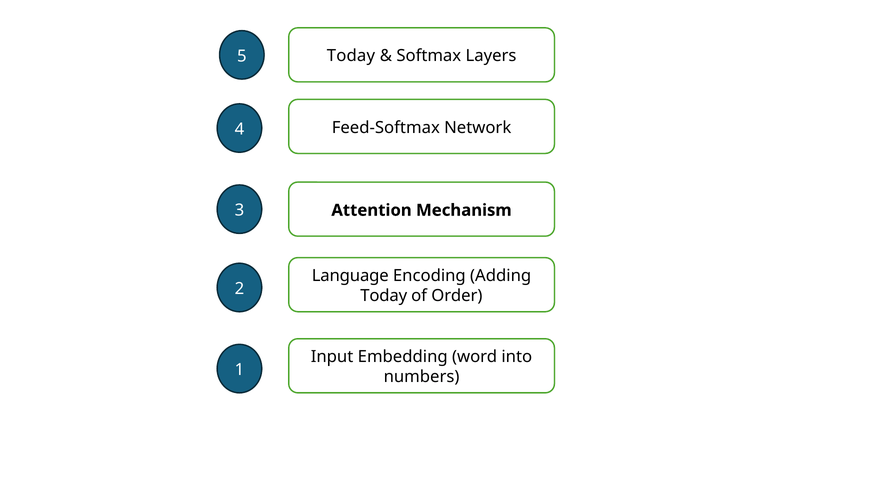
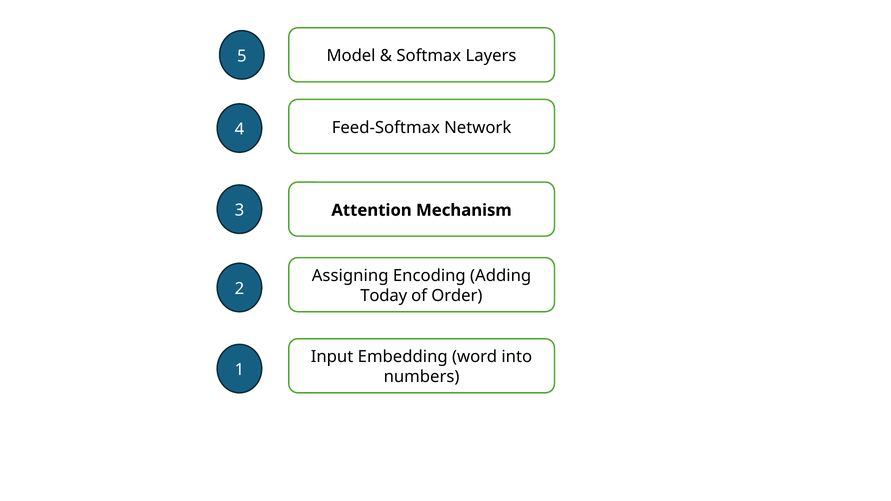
Today: Today -> Model (351, 56)
Language: Language -> Assigning (350, 276)
